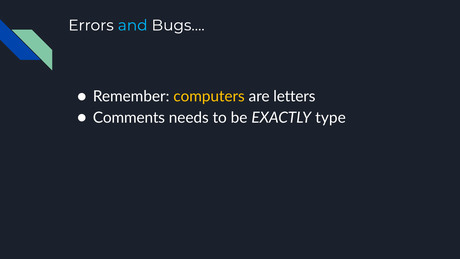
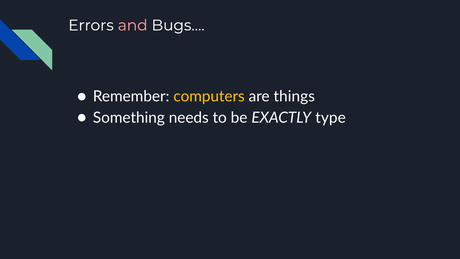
and colour: light blue -> pink (133, 25)
letters: letters -> things (294, 96)
Comments: Comments -> Something (129, 118)
